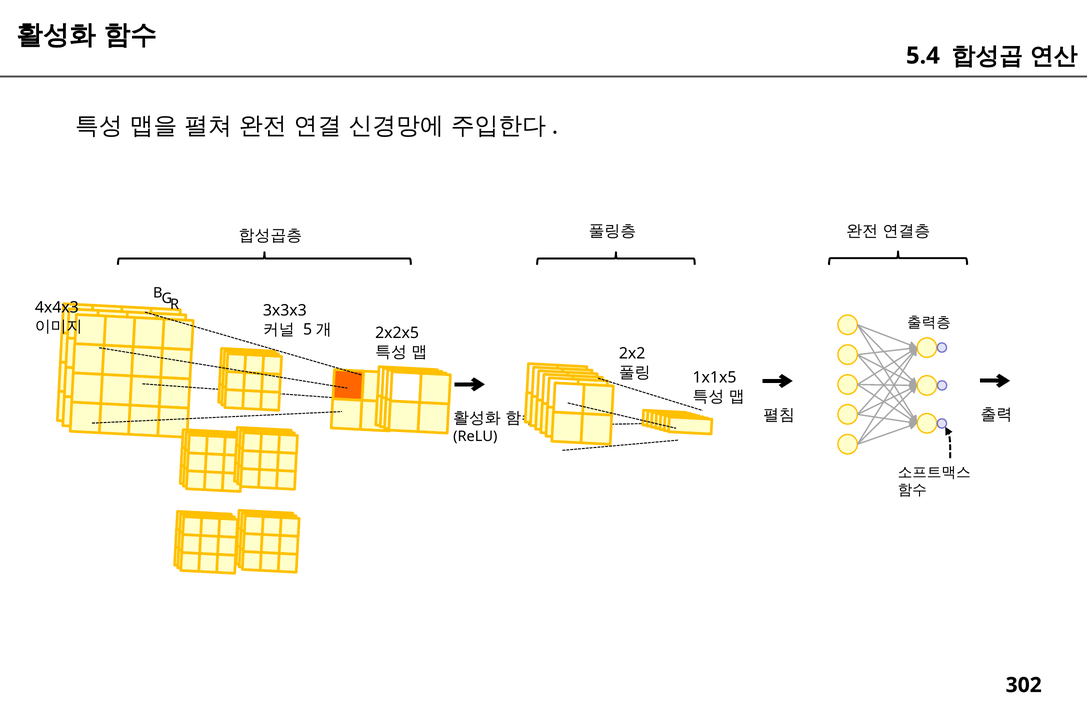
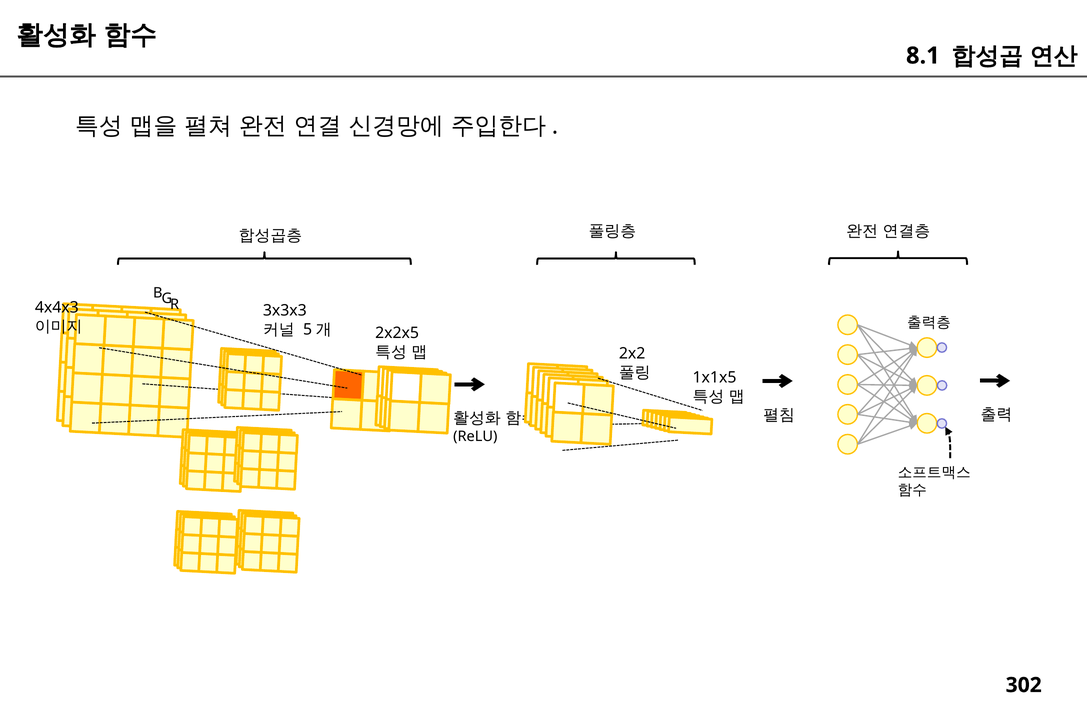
5.4: 5.4 -> 8.1 (923, 56)
